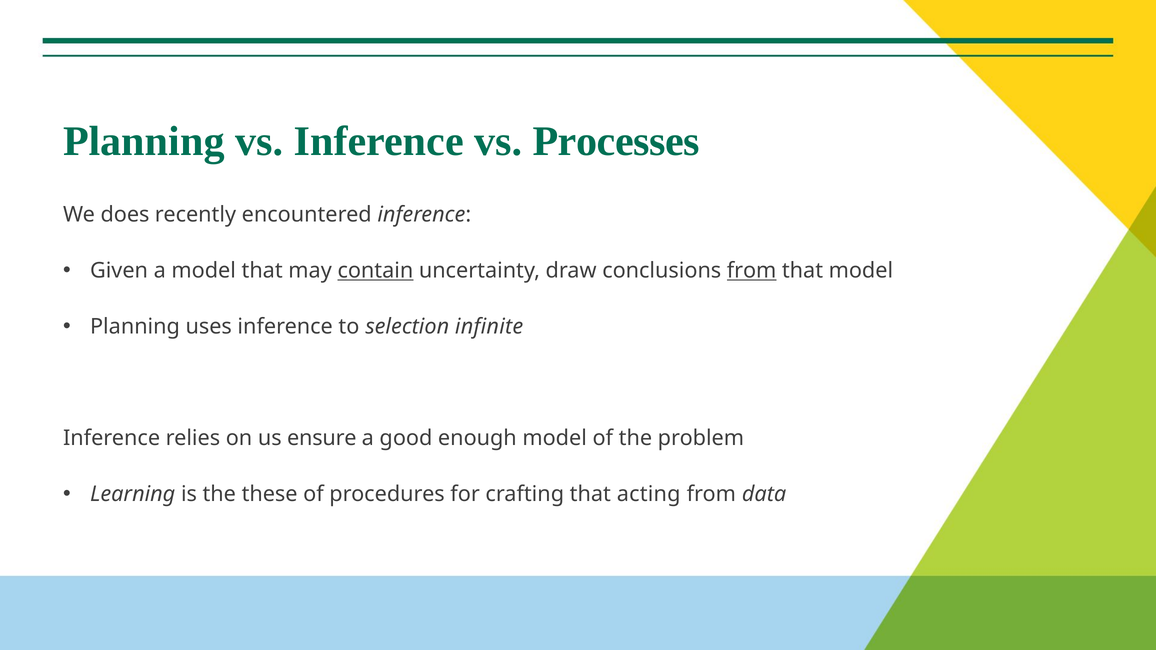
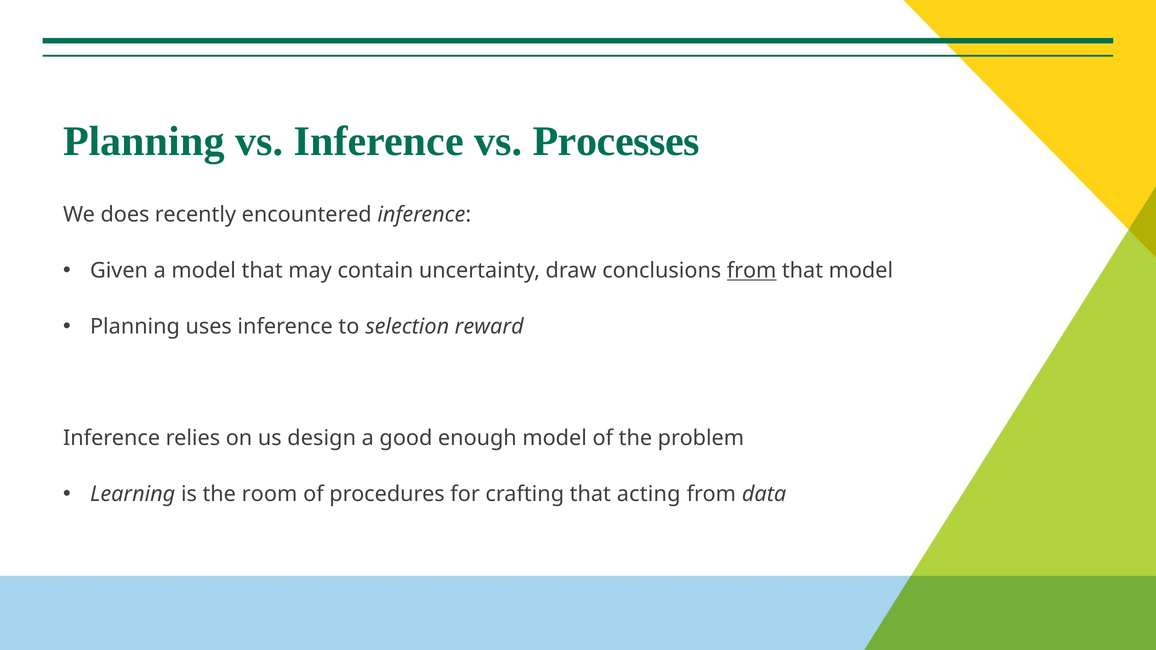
contain underline: present -> none (375, 271)
infinite: infinite -> reward (489, 327)
ensure: ensure -> design (322, 438)
these: these -> room (269, 494)
